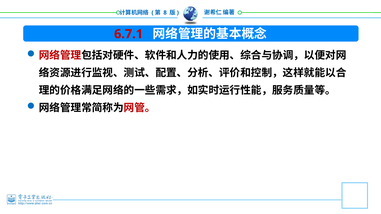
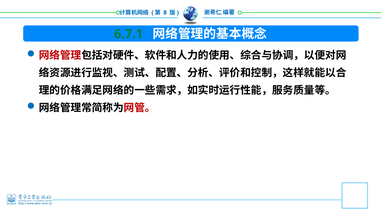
6.7.1 colour: red -> green (129, 34)
